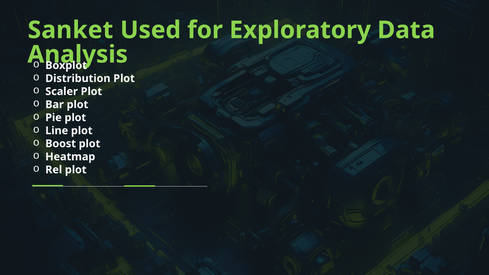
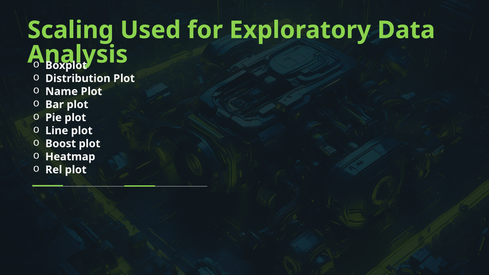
Sanket: Sanket -> Scaling (71, 30)
Scaler: Scaler -> Name (62, 91)
